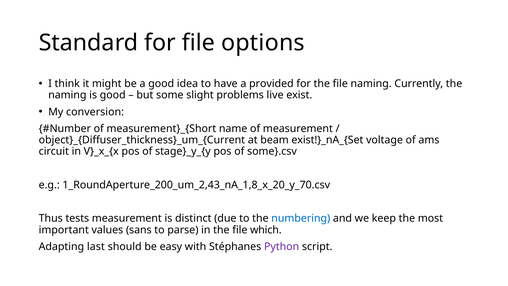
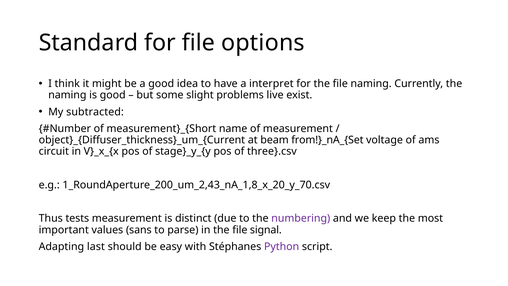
provided: provided -> interpret (271, 84)
conversion: conversion -> subtracted (95, 112)
exist!}_nA_{Set: exist!}_nA_{Set -> from!}_nA_{Set (327, 140)
some}.csv: some}.csv -> three}.csv (272, 151)
numbering colour: blue -> purple (301, 218)
which: which -> signal (266, 230)
